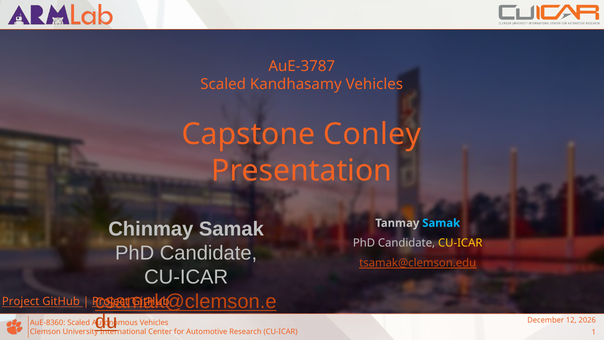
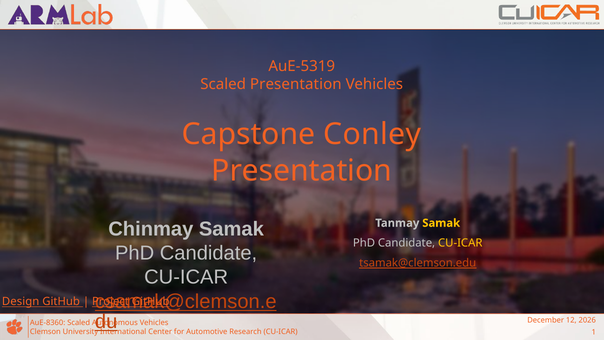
AuE-3787: AuE-3787 -> AuE-5319 (302, 66)
Scaled Kandhasamy: Kandhasamy -> Presentation (296, 84)
Samak colour: light blue -> yellow (441, 223)
Project: Project -> Design (21, 301)
